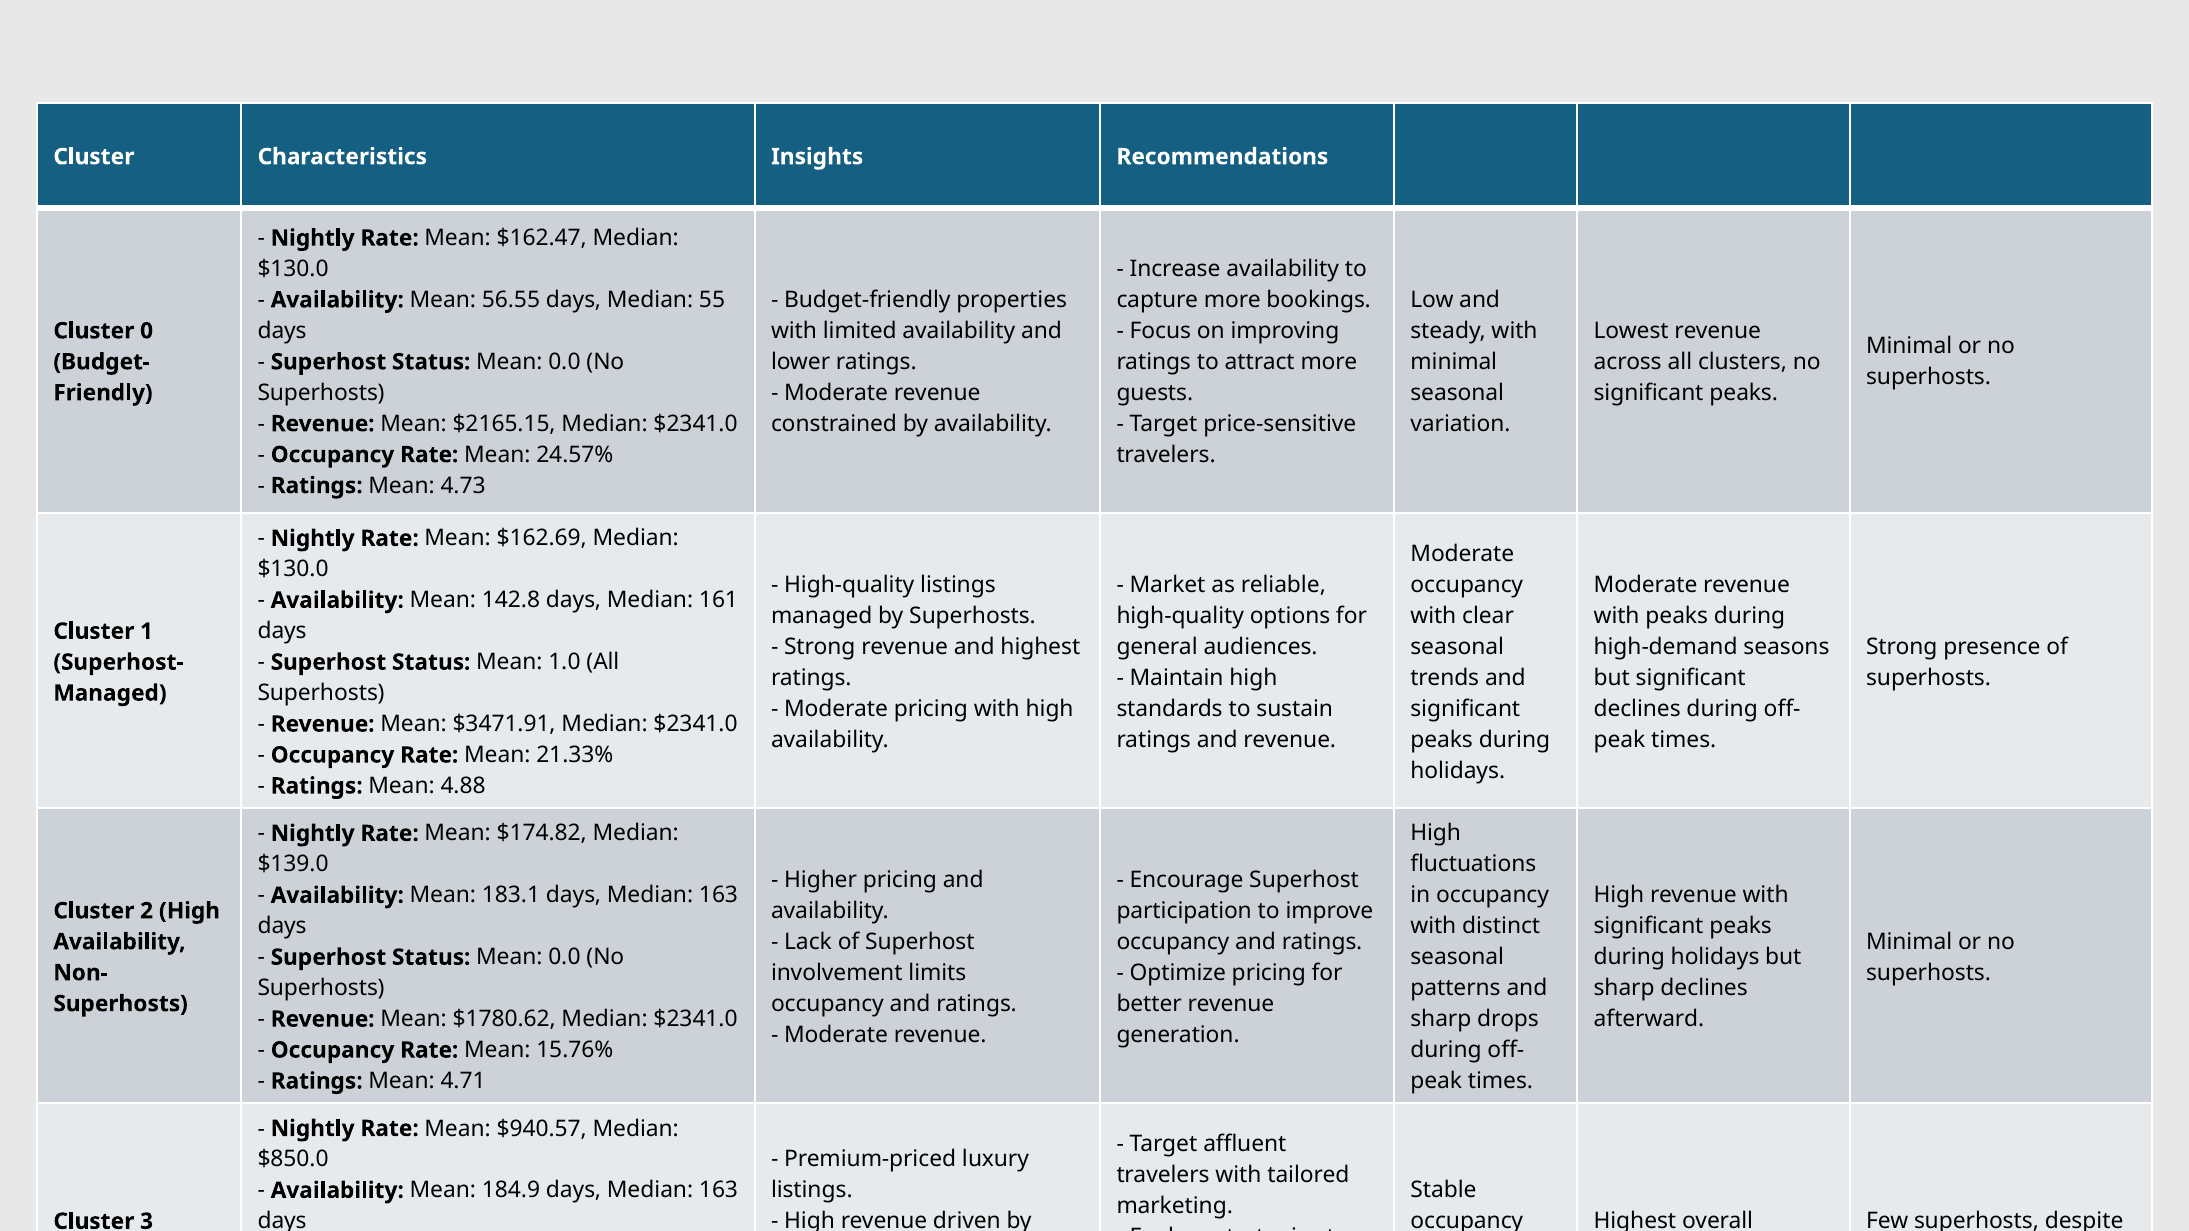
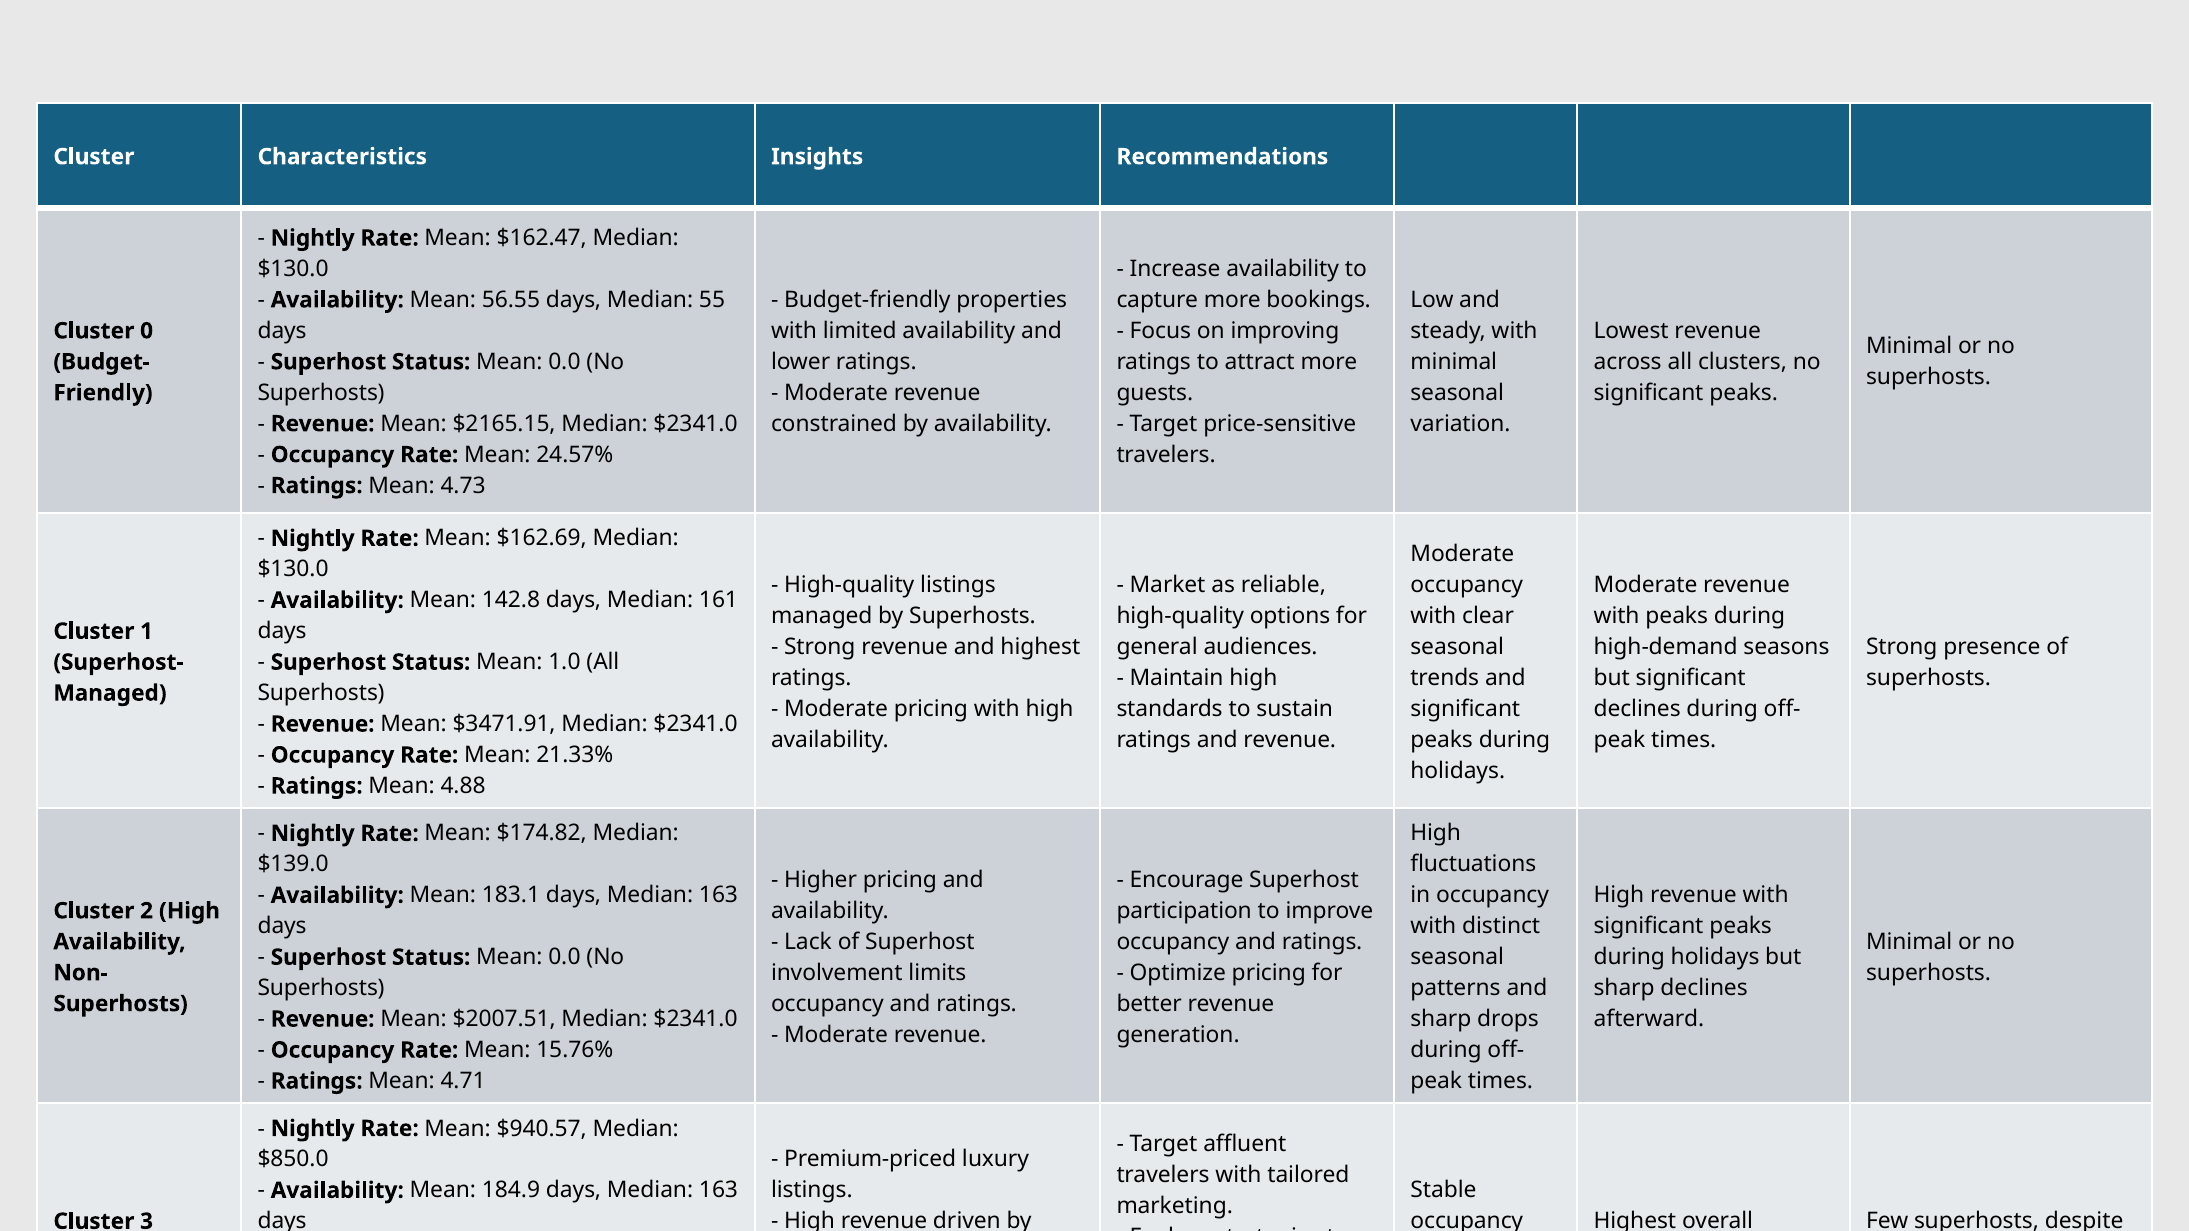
$1780.62: $1780.62 -> $2007.51 (504, 1019)
